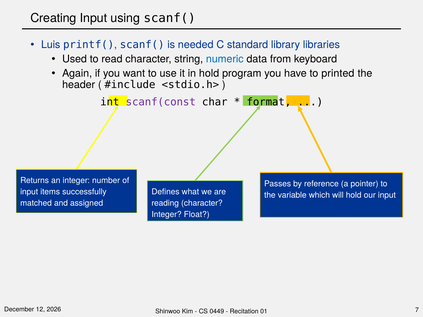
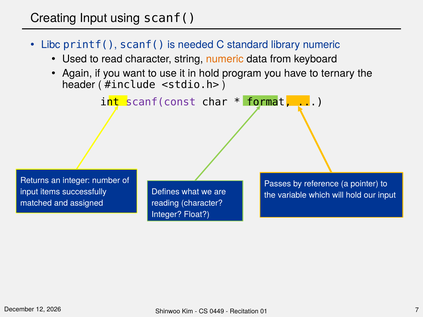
Luis: Luis -> Libc (51, 45)
library libraries: libraries -> numeric (321, 45)
numeric colour: blue -> orange (225, 59)
printed: printed -> ternary (338, 73)
